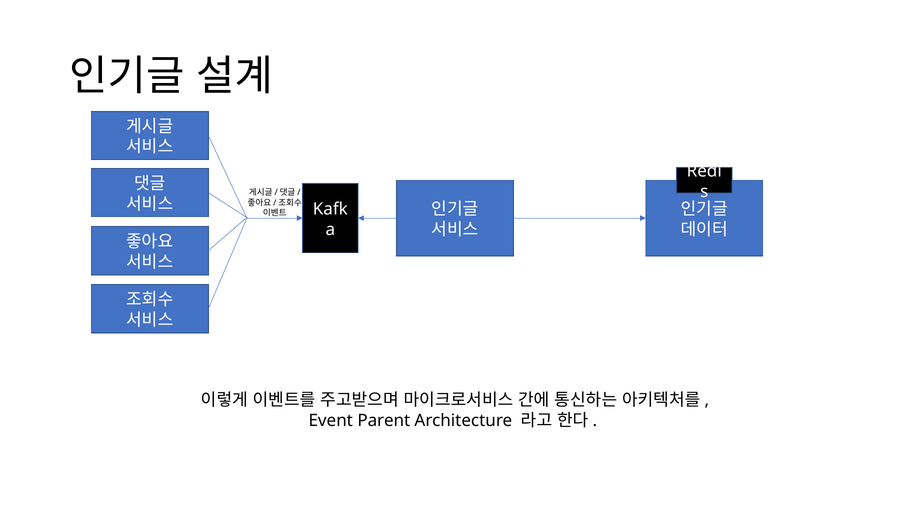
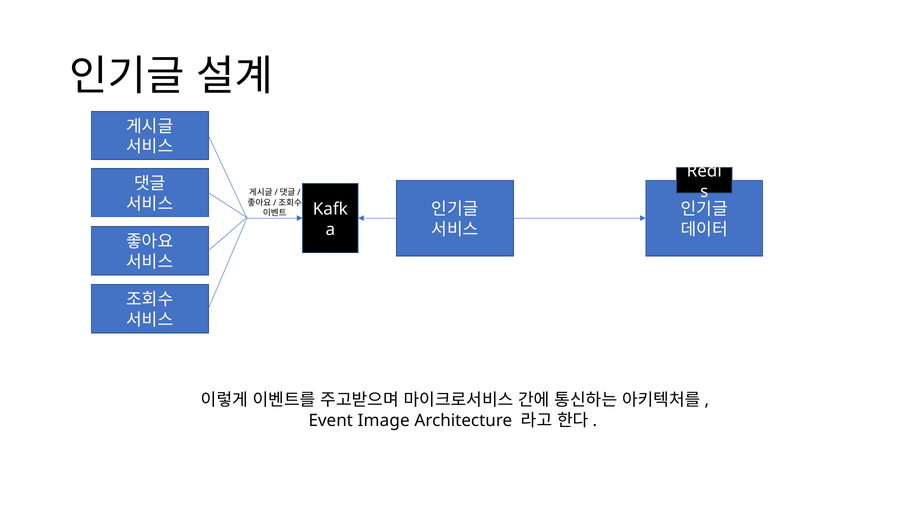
Parent: Parent -> Image (384, 421)
